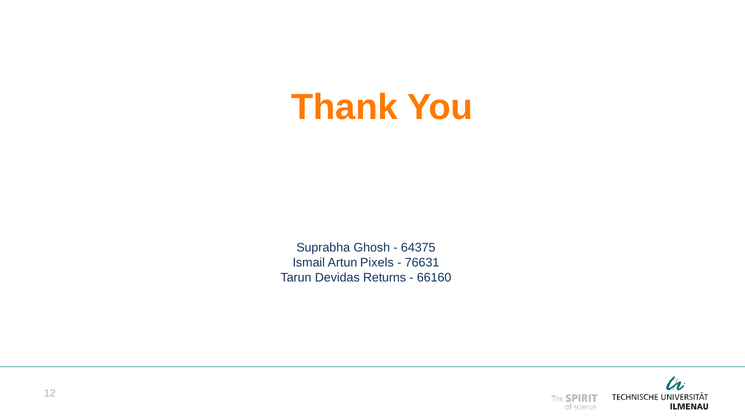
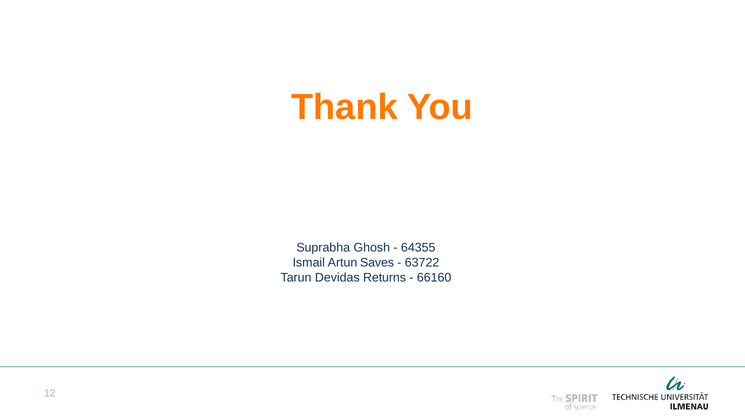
64375: 64375 -> 64355 (418, 247)
Pixels: Pixels -> Saves (377, 262)
76631: 76631 -> 63722 (422, 262)
